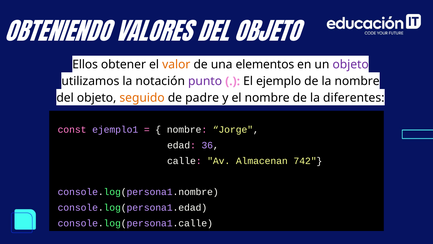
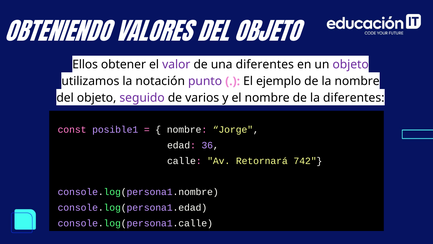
valor colour: orange -> purple (176, 65)
una elementos: elementos -> diferentes (265, 65)
seguido colour: orange -> purple (142, 98)
padre: padre -> varios (202, 98)
ejemplo1: ejemplo1 -> posible1 (115, 130)
Almacenan: Almacenan -> Retornará (262, 161)
